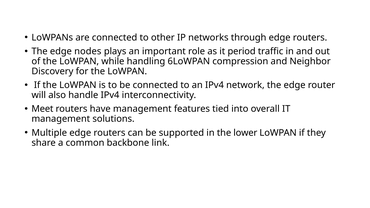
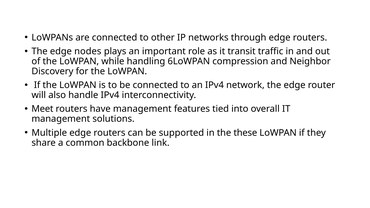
period: period -> transit (242, 51)
lower: lower -> these (245, 133)
